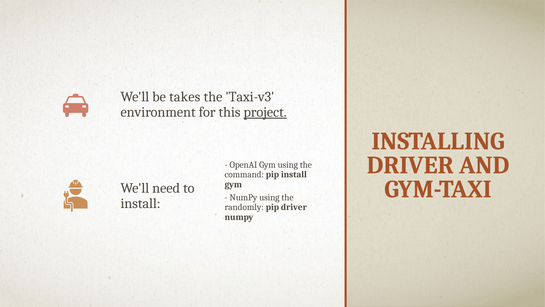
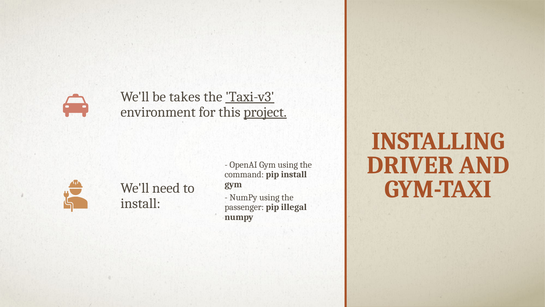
Taxi-v3 underline: none -> present (250, 97)
randomly: randomly -> passenger (244, 207)
pip driver: driver -> illegal (294, 207)
